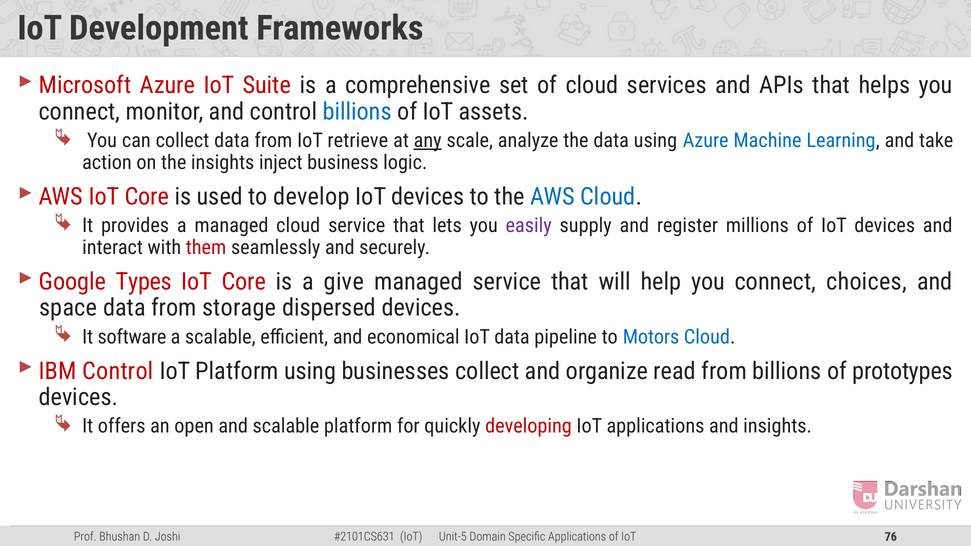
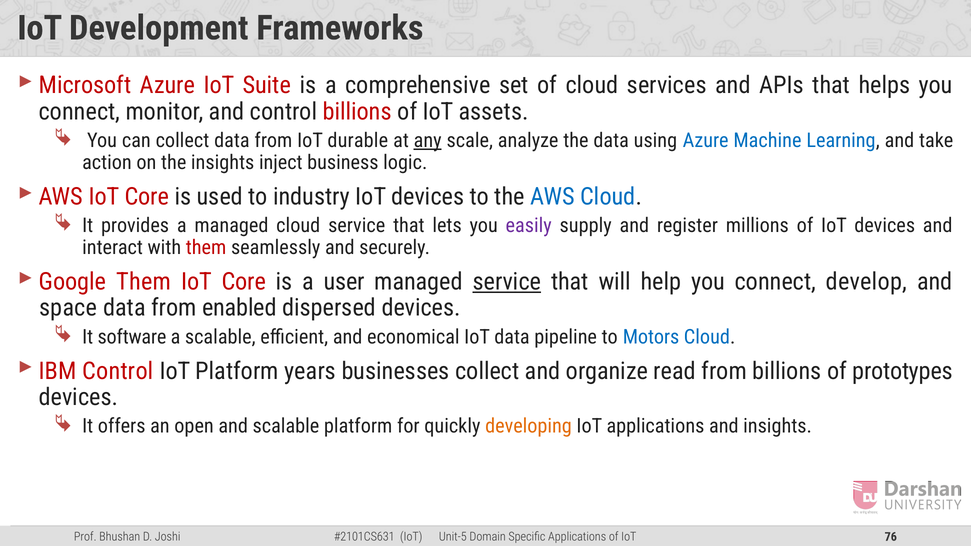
billions colour: blue -> red (357, 112)
retrieve: retrieve -> durable (358, 141)
develop: develop -> industry (312, 197)
Google Types: Types -> Them (144, 282)
give: give -> user (344, 282)
service underline: none -> present (507, 282)
choices: choices -> develop (867, 282)
storage: storage -> enabled (239, 308)
Platform using: using -> years (310, 371)
developing colour: red -> orange (528, 426)
